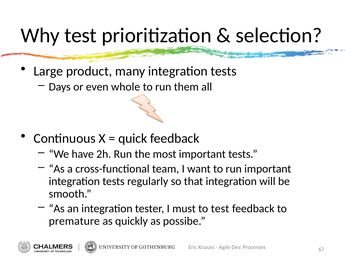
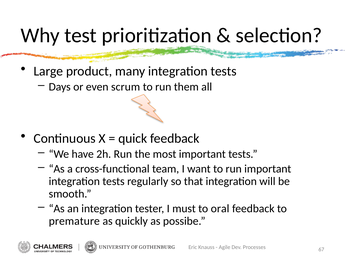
whole: whole -> scrum (126, 87)
to test: test -> oral (220, 208)
